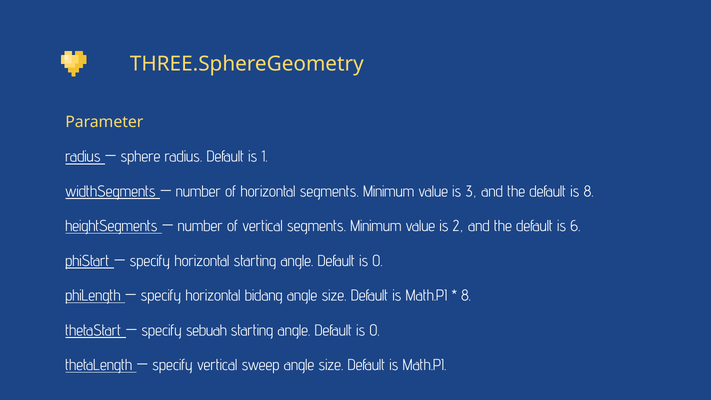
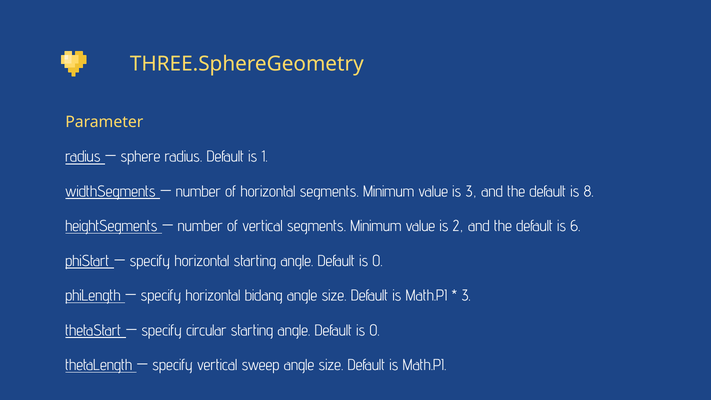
8: 8 -> 3 (466, 296)
sebuah: sebuah -> circular (206, 330)
